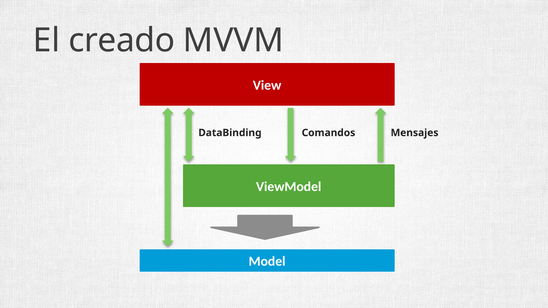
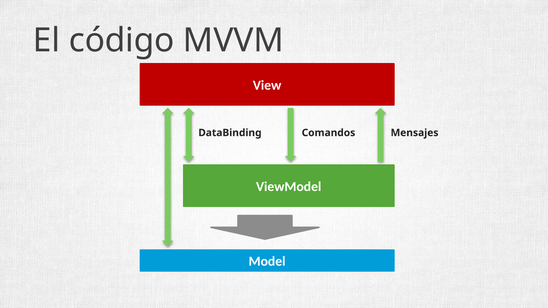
creado: creado -> código (122, 40)
